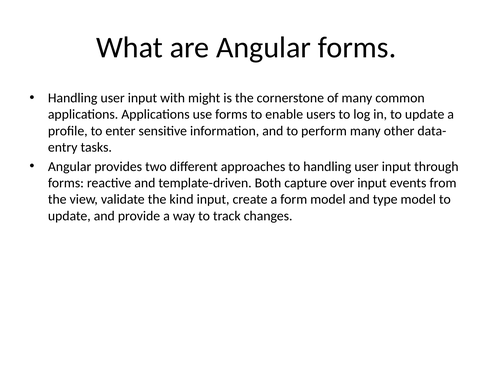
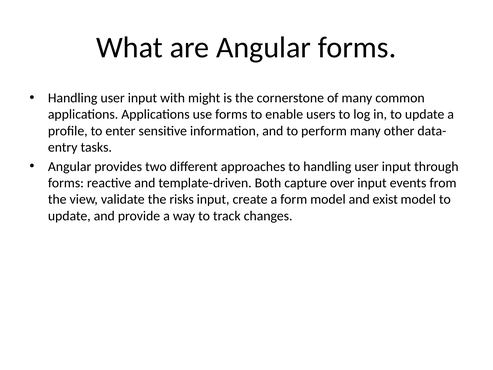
kind: kind -> risks (182, 199)
type: type -> exist (385, 199)
